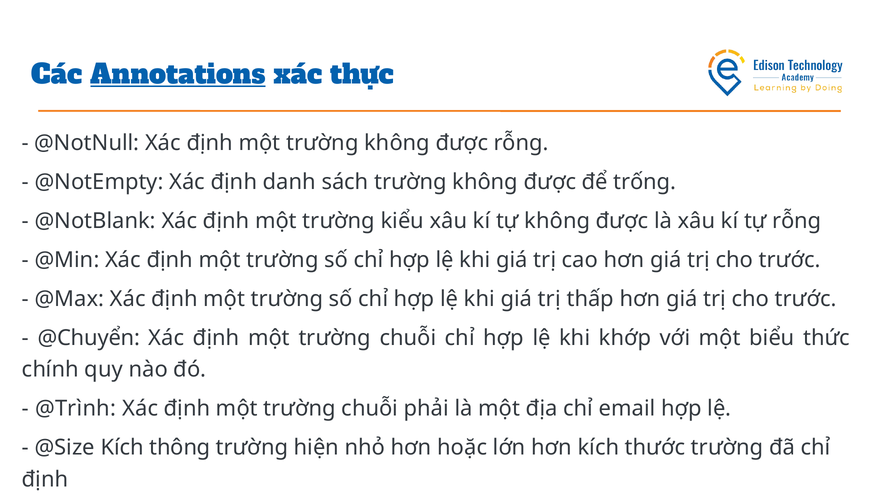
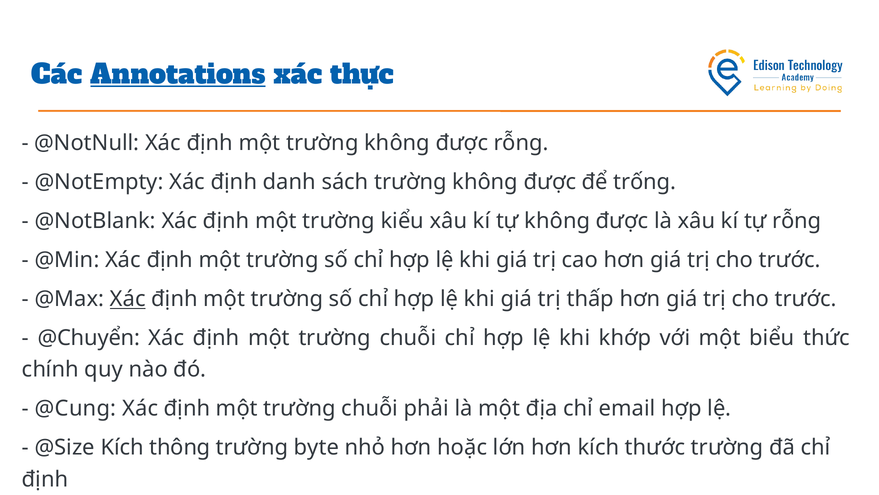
Xác underline: none -> present (128, 299)
@Trình: @Trình -> @Cung (76, 408)
hiện: hiện -> byte (316, 447)
